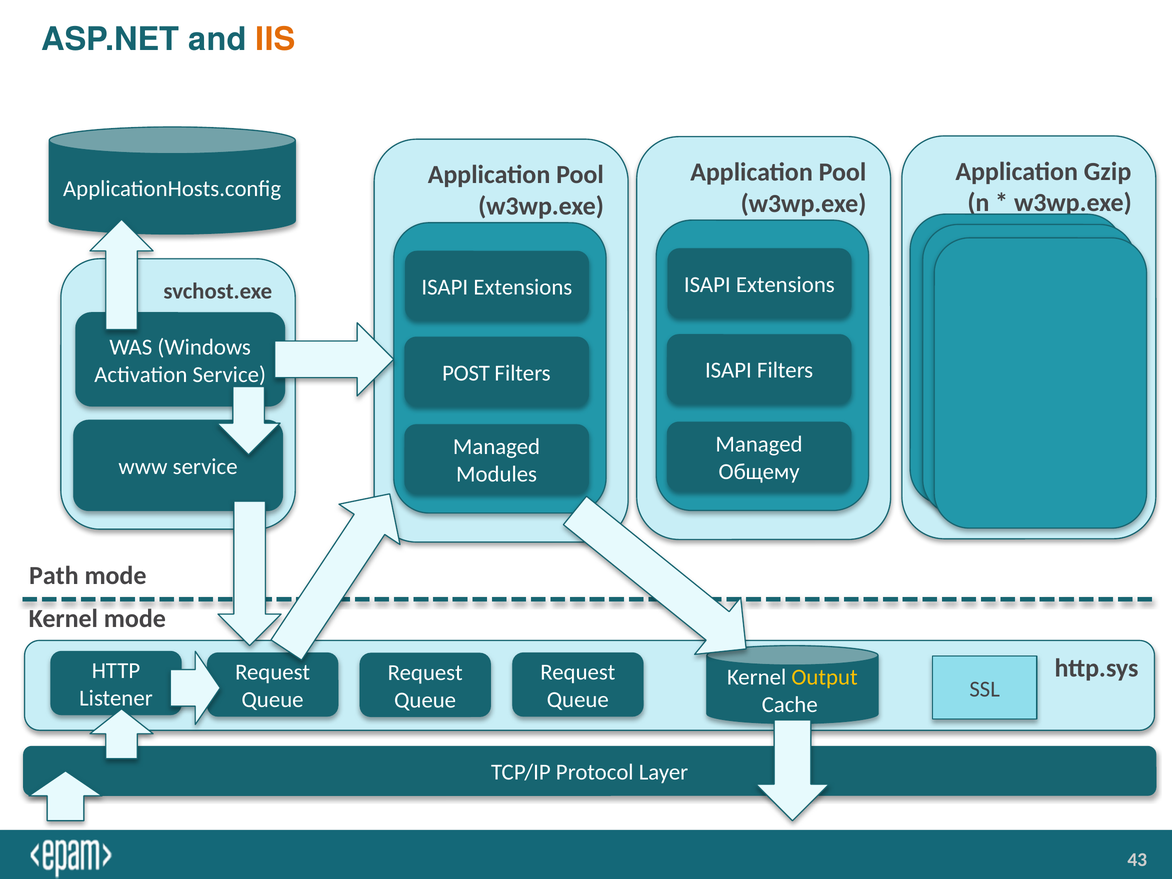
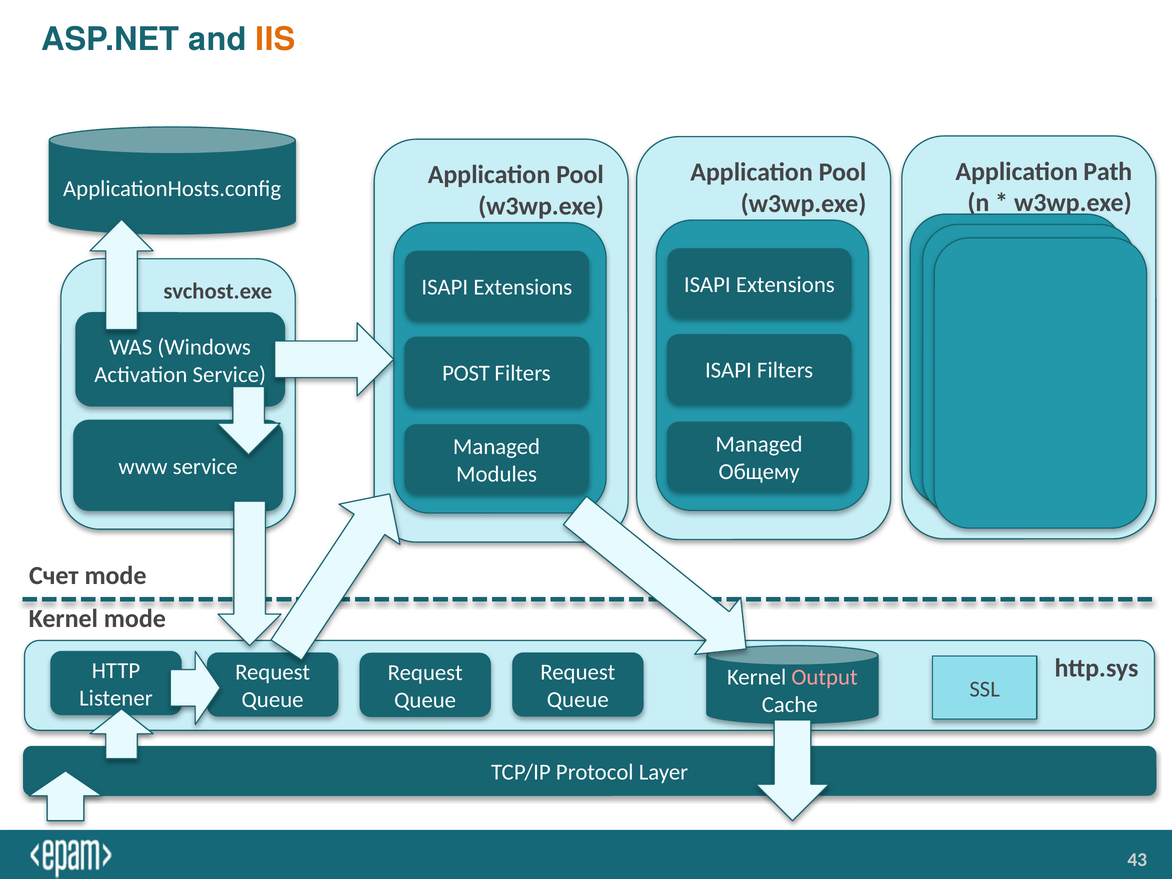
Gzip: Gzip -> Path (1108, 172)
Path: Path -> Счет (54, 575)
Output colour: yellow -> pink (825, 677)
